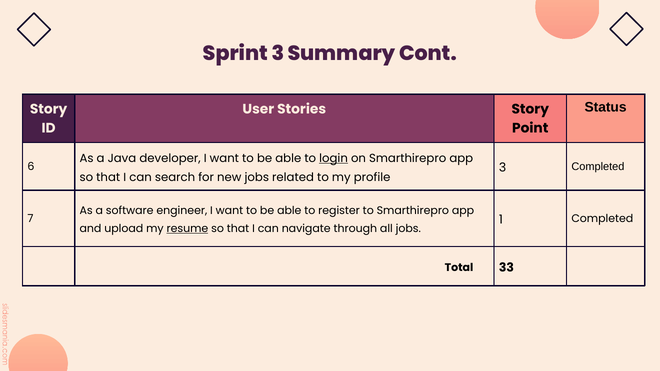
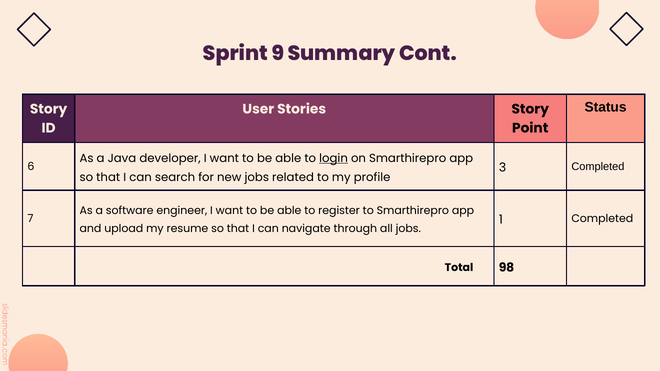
Sprint 3: 3 -> 9 (278, 54)
resume underline: present -> none (187, 229)
33: 33 -> 98 (507, 268)
